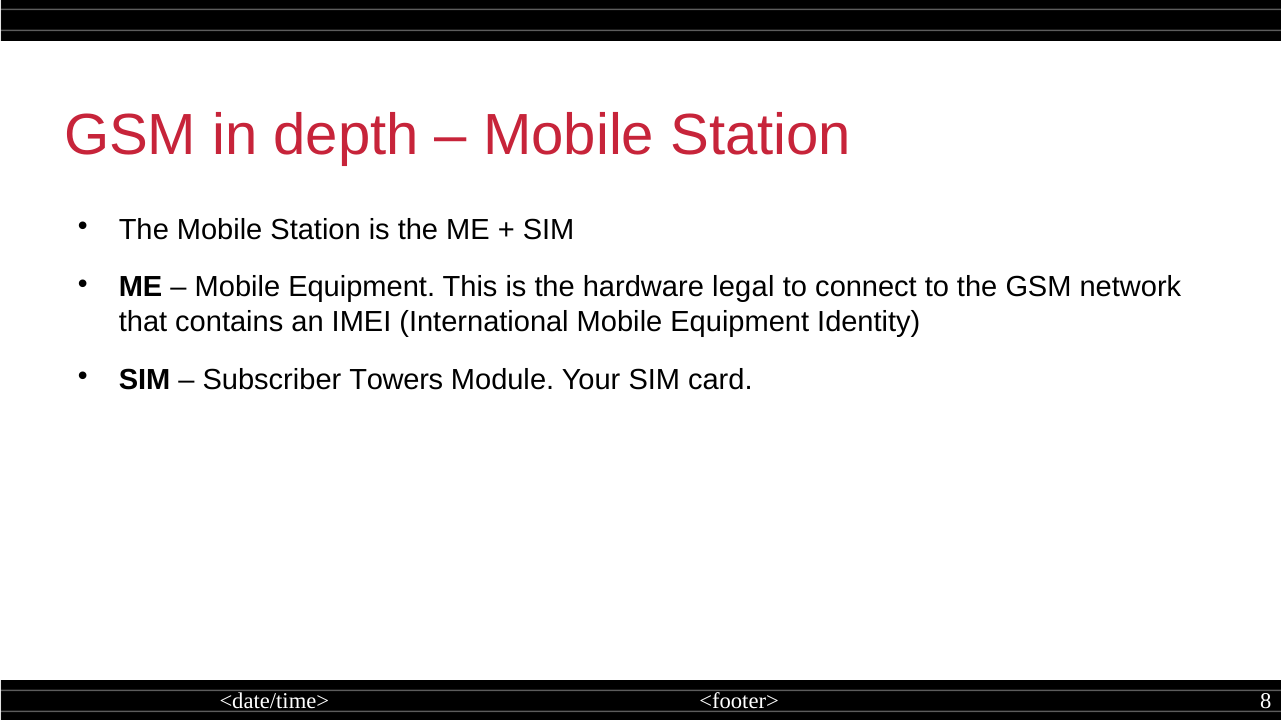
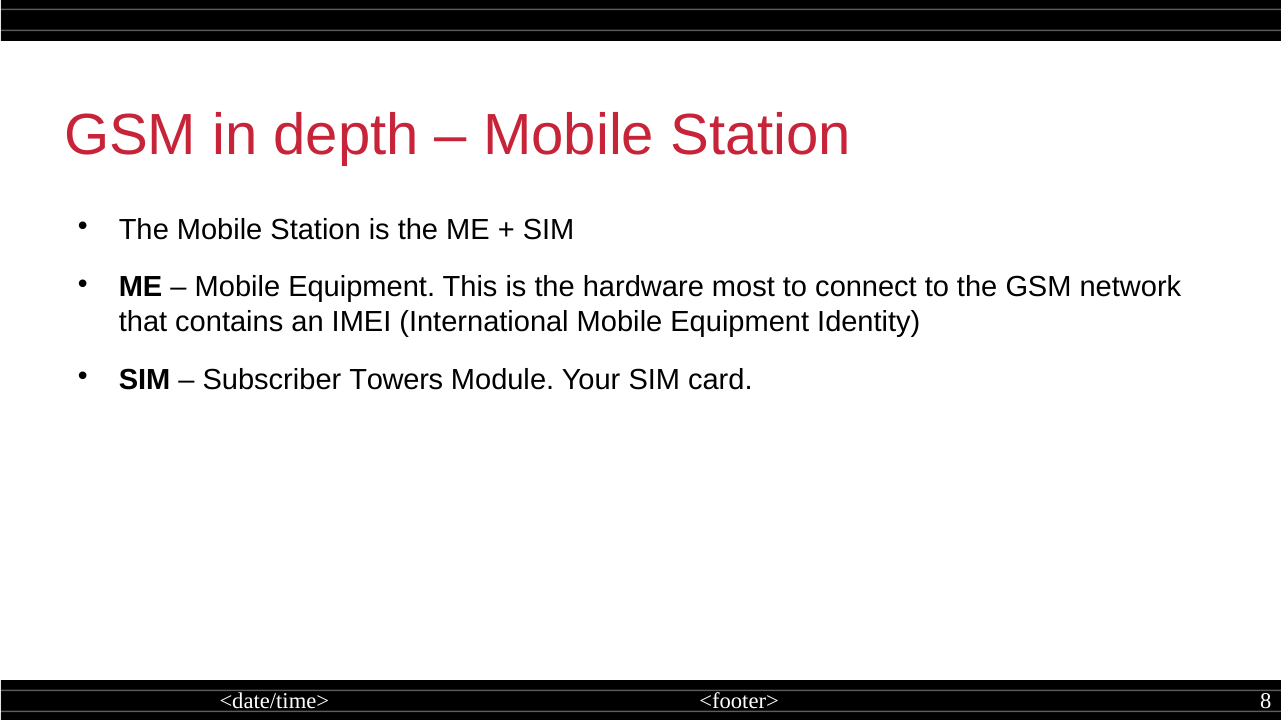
legal: legal -> most (743, 288)
